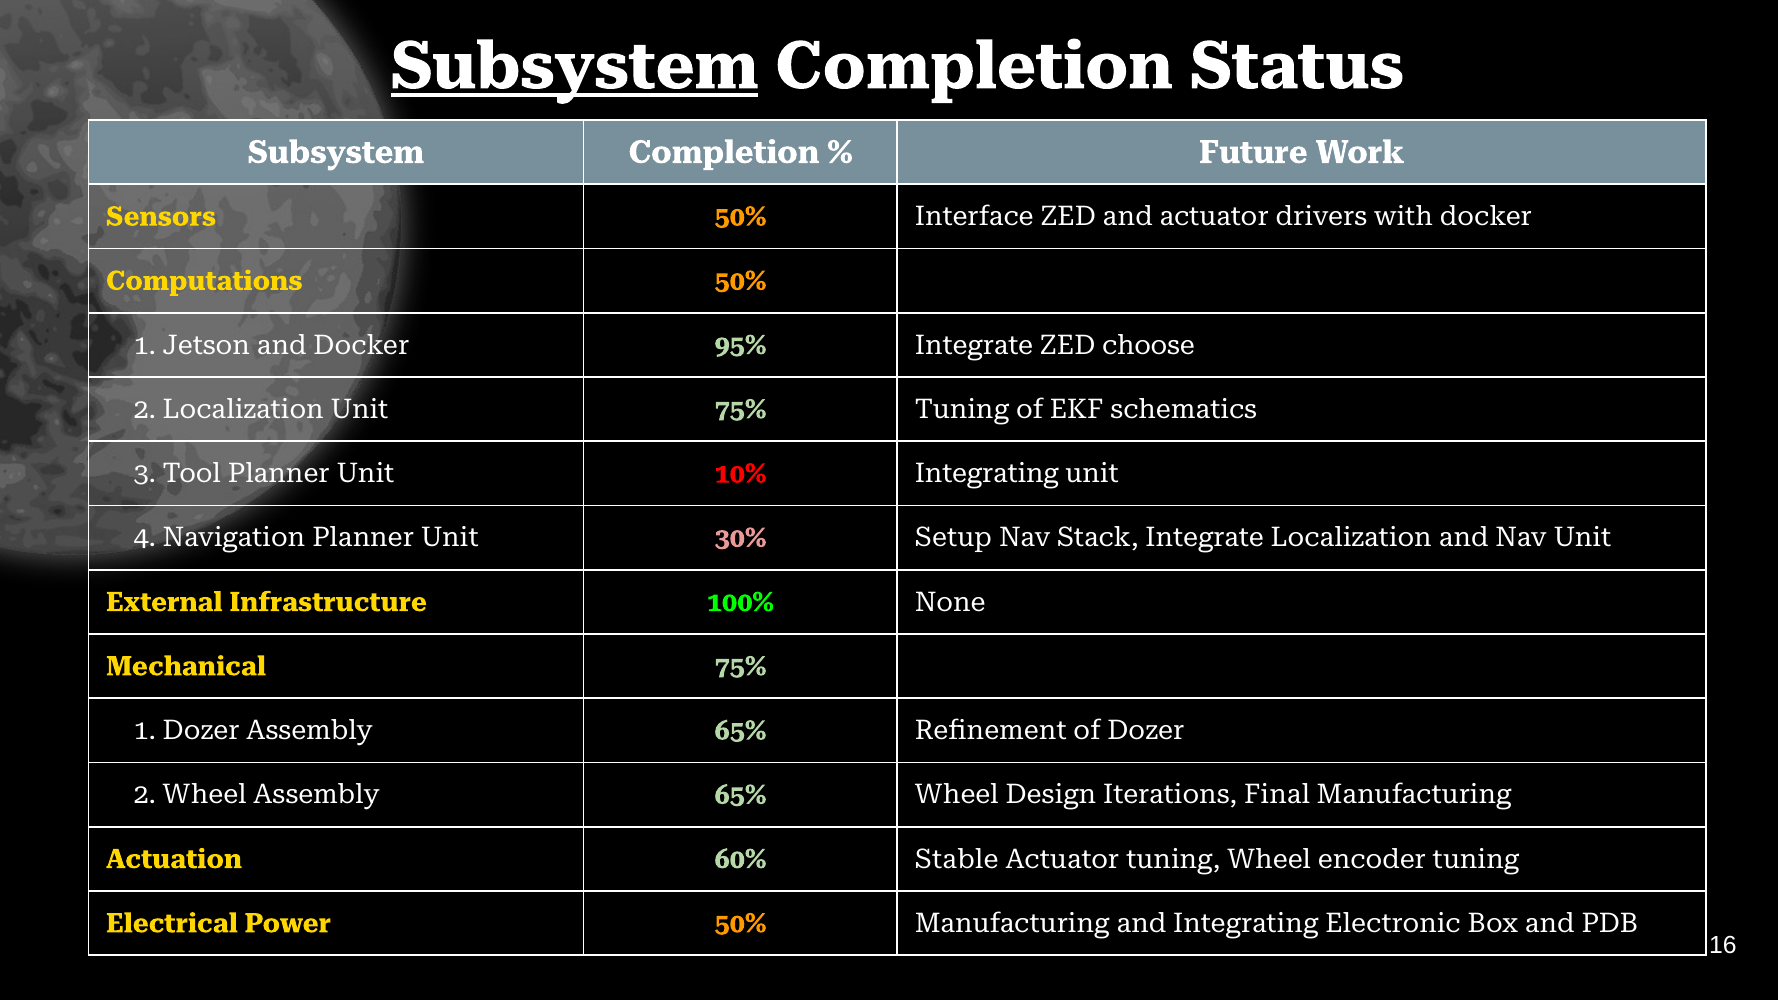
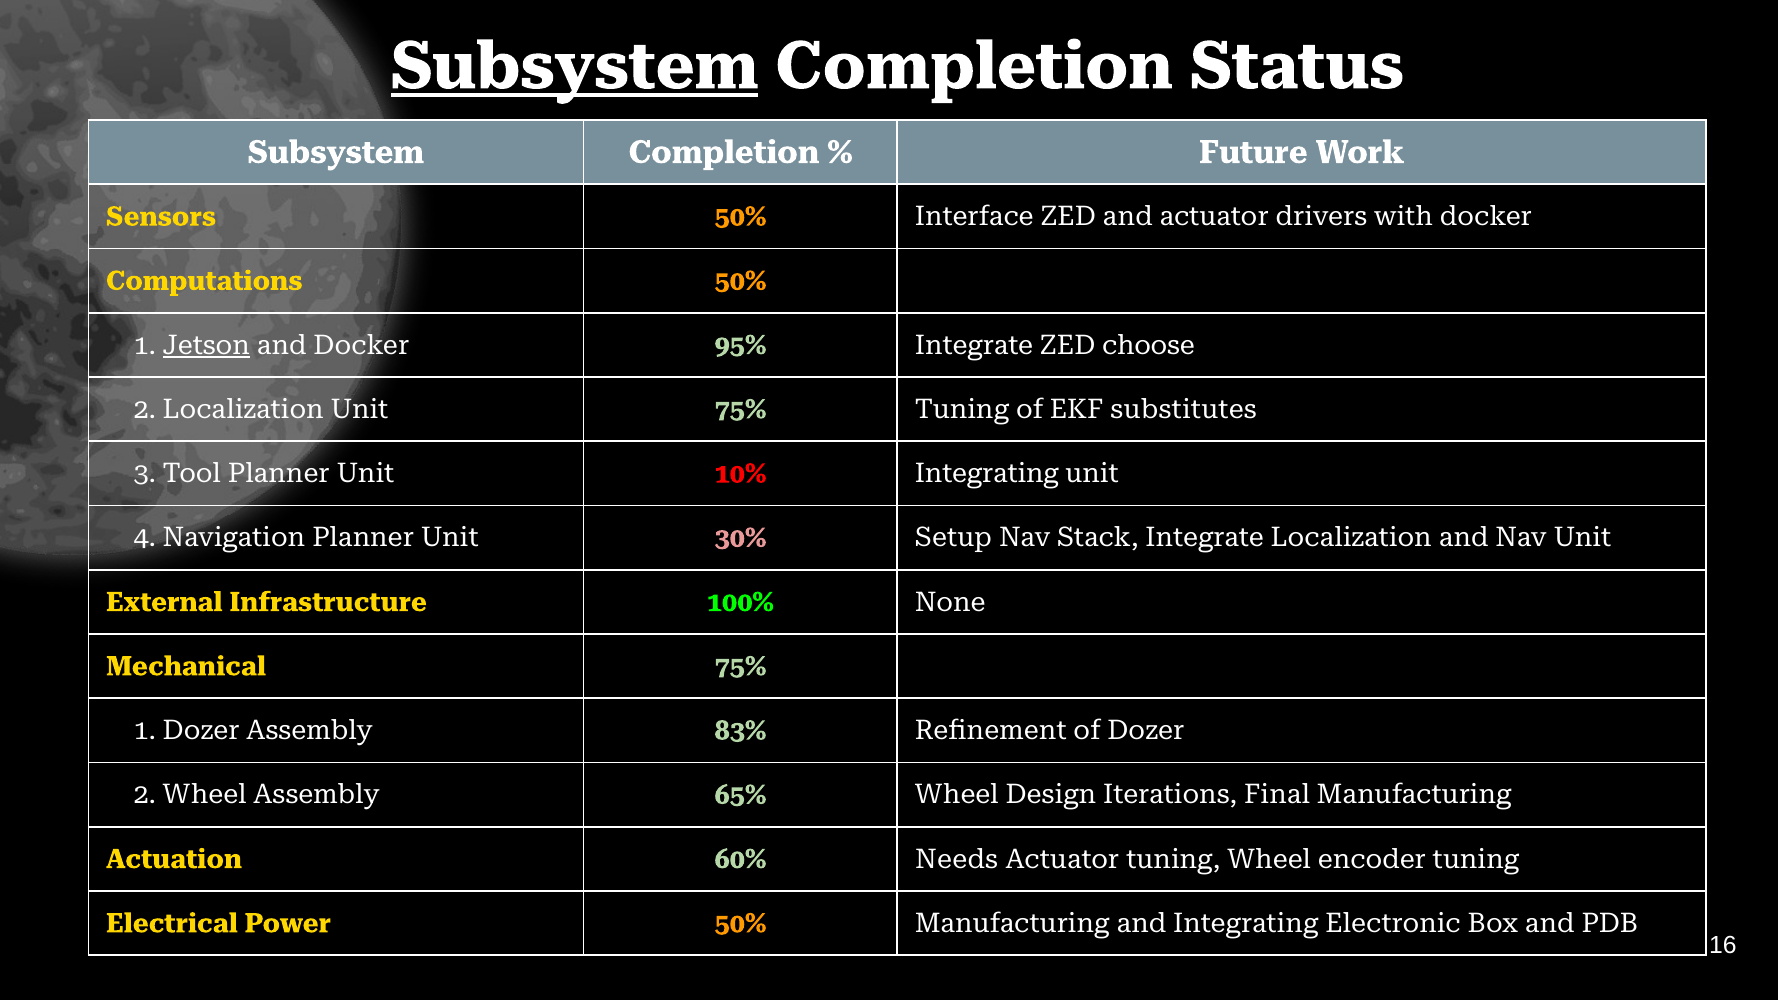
Jetson underline: none -> present (206, 345)
schematics: schematics -> substitutes (1184, 409)
Dozer Assembly 65%: 65% -> 83% (740, 731)
Stable: Stable -> Needs (957, 859)
